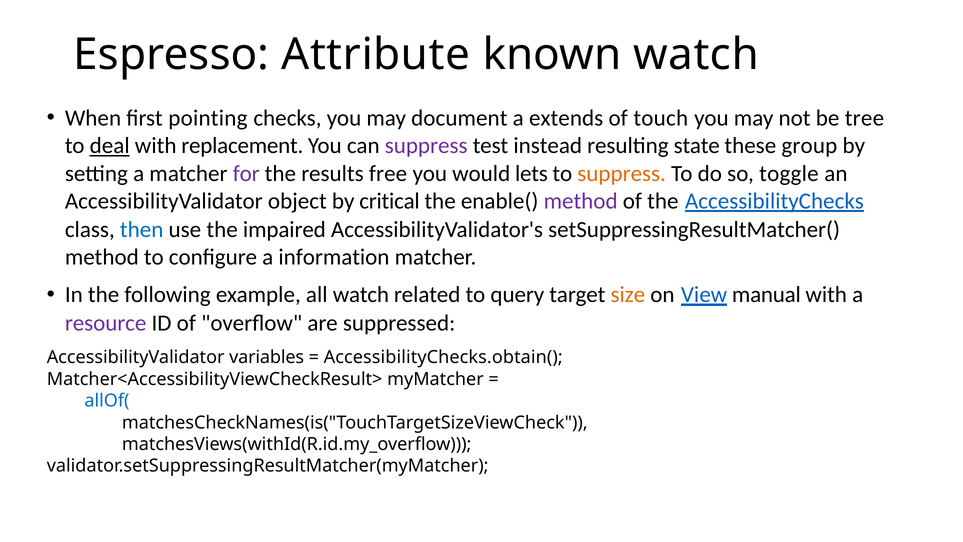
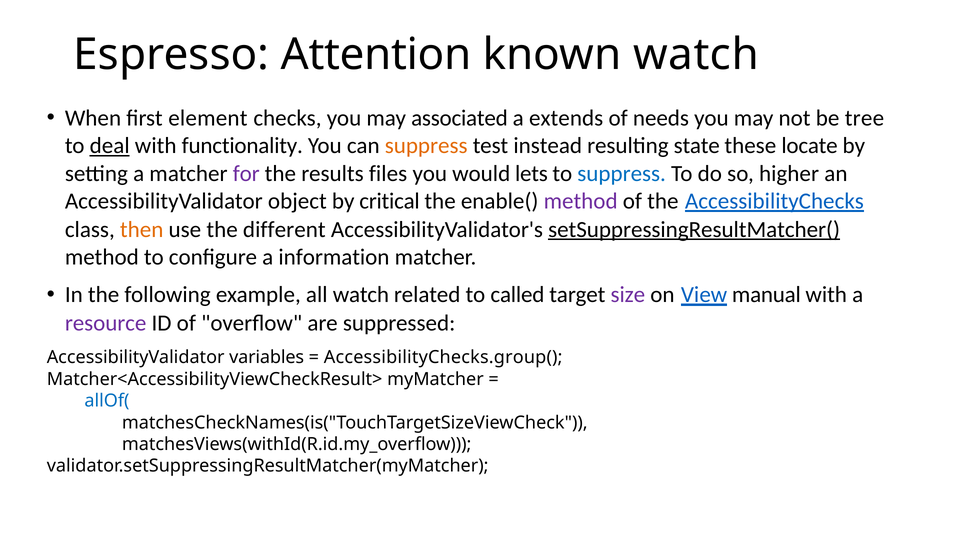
Attribute: Attribute -> Attention (376, 54)
pointing: pointing -> element (208, 118)
document: document -> associated (459, 118)
touch: touch -> needs (661, 118)
replacement: replacement -> functionality (242, 146)
suppress colour: purple -> orange (426, 146)
group: group -> locate (810, 146)
free: free -> files (388, 173)
suppress colour: orange -> blue (622, 173)
toggle: toggle -> higher (789, 173)
then colour: blue -> orange (142, 229)
impaired: impaired -> different (284, 229)
setSuppressingResultMatcher( underline: none -> present (694, 229)
query: query -> called (517, 295)
size colour: orange -> purple (628, 295)
AccessibilityChecks.obtain(: AccessibilityChecks.obtain( -> AccessibilityChecks.group( (443, 357)
